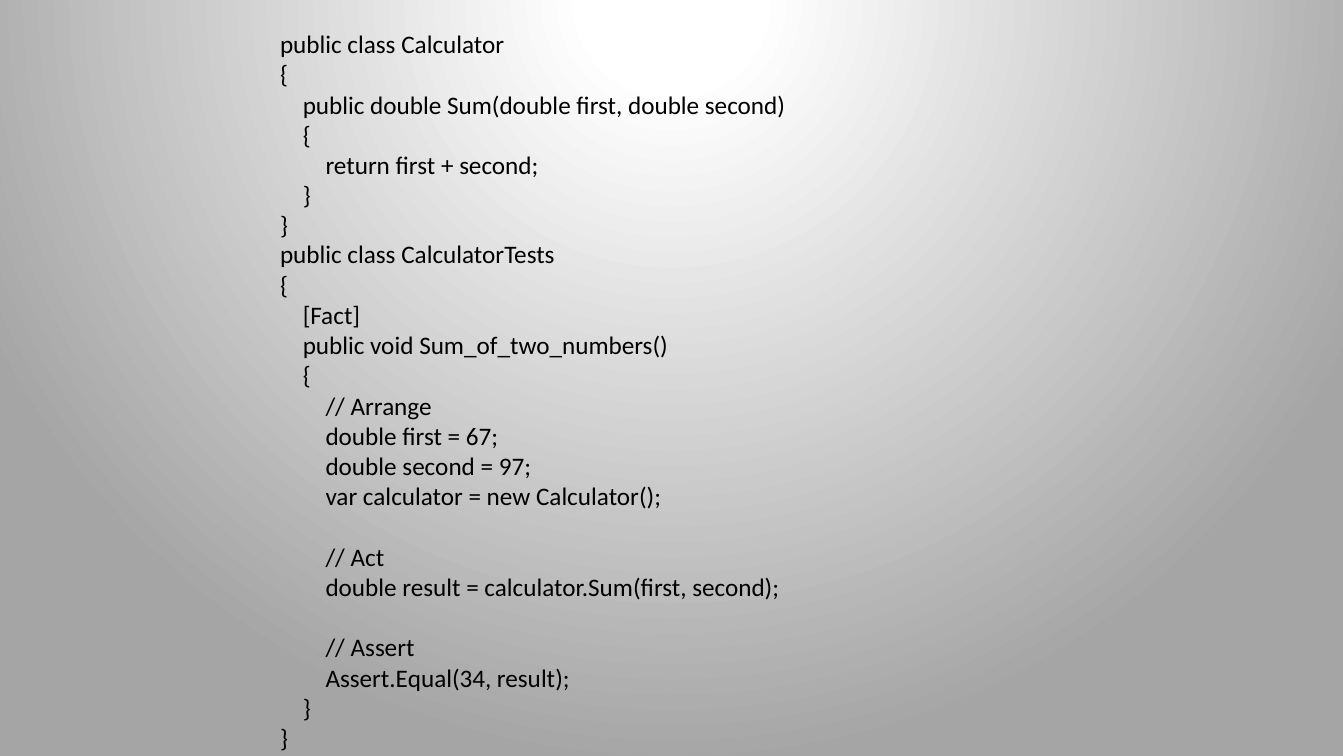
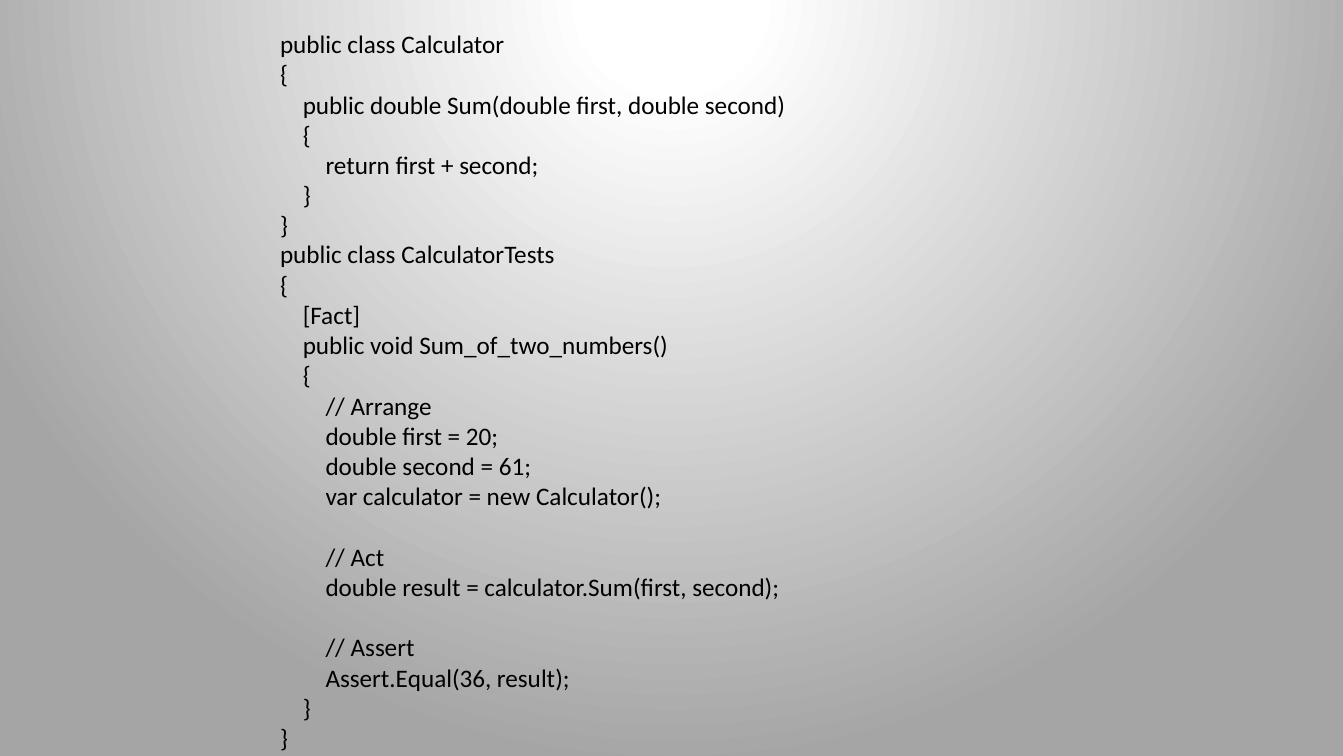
67: 67 -> 20 (482, 437)
97: 97 -> 61 (515, 467)
Assert.Equal(34: Assert.Equal(34 -> Assert.Equal(36 (408, 678)
